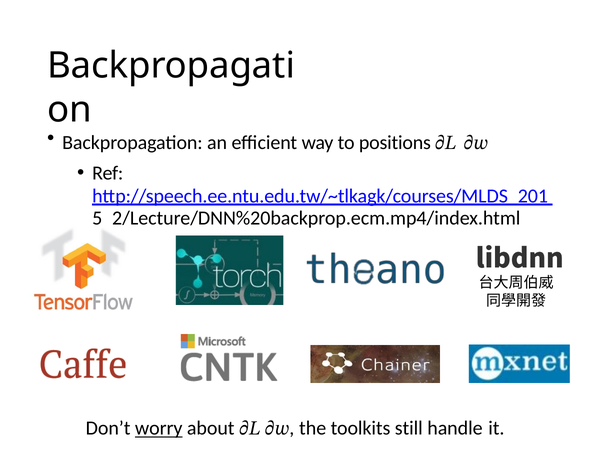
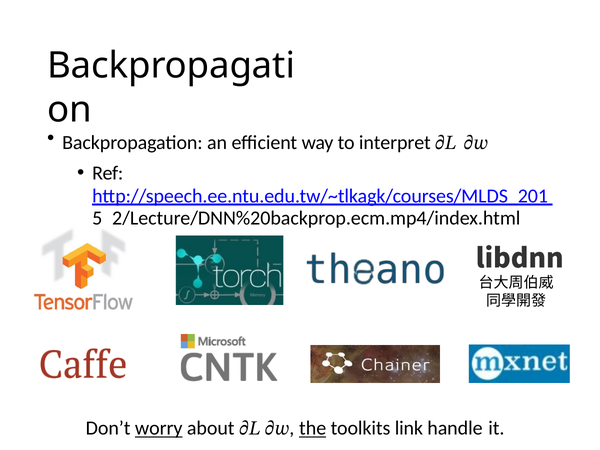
positions: positions -> interpret (395, 143)
the underline: none -> present (313, 428)
still: still -> link (409, 428)
